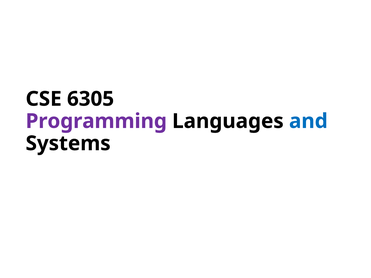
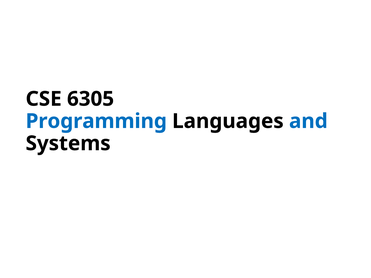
Programming colour: purple -> blue (96, 121)
